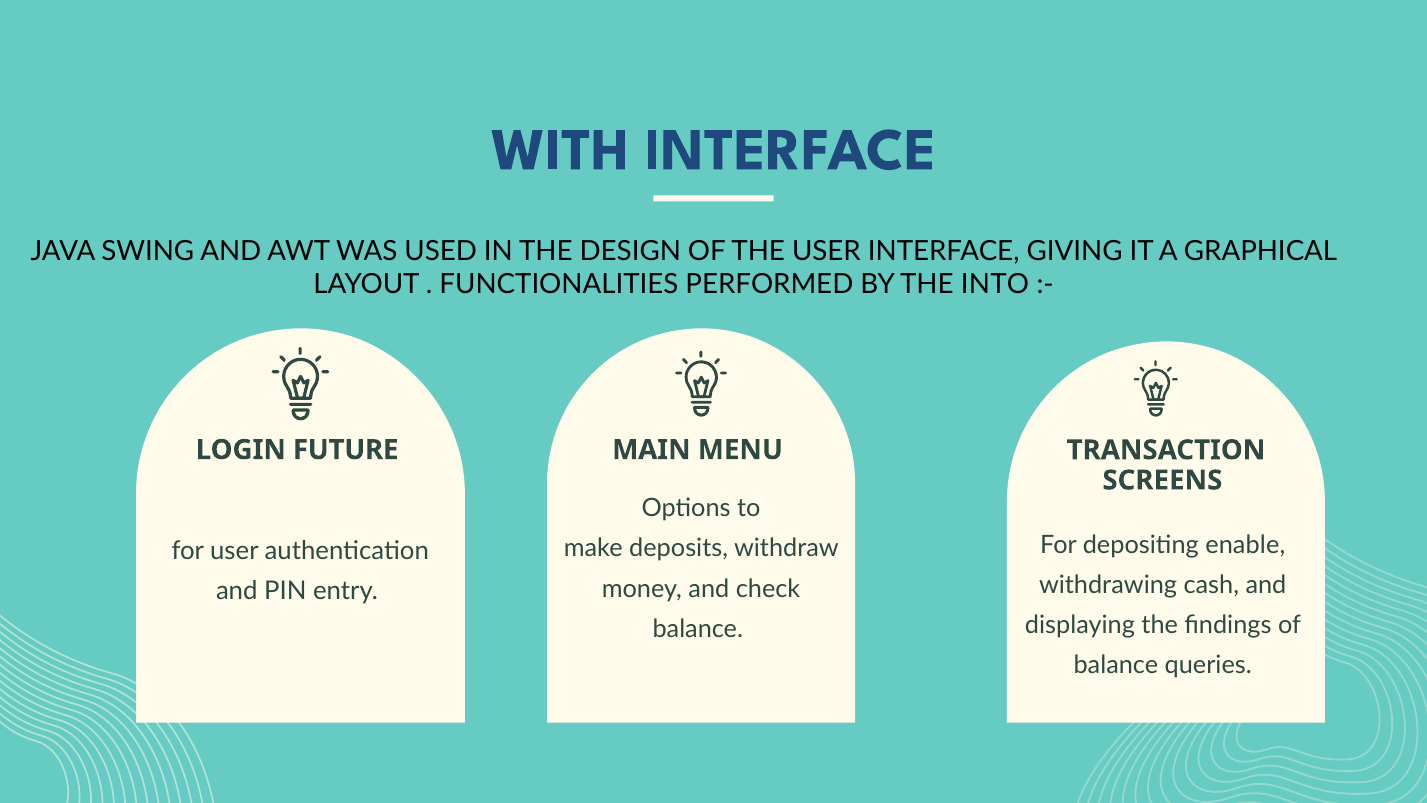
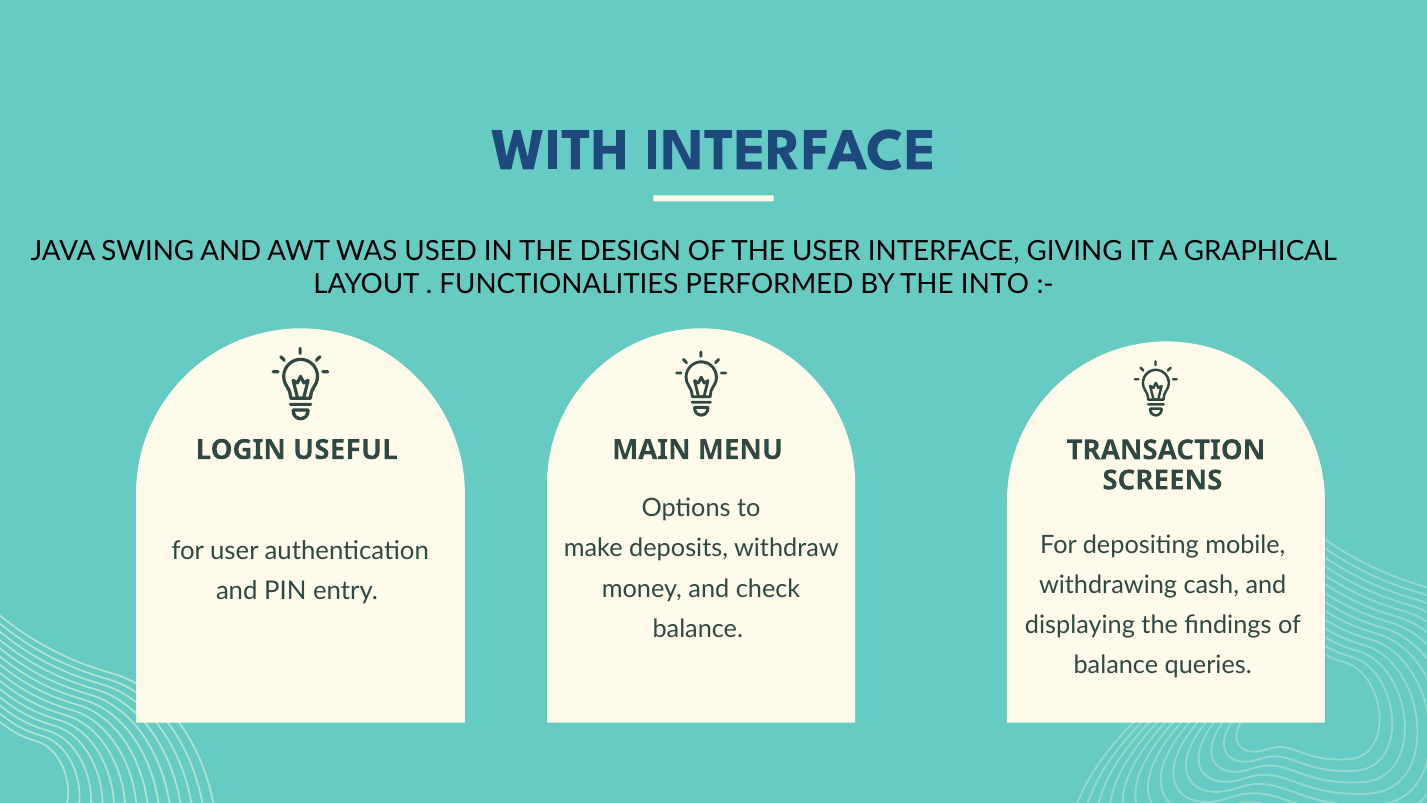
FUTURE: FUTURE -> USEFUL (345, 450)
enable: enable -> mobile (1245, 545)
